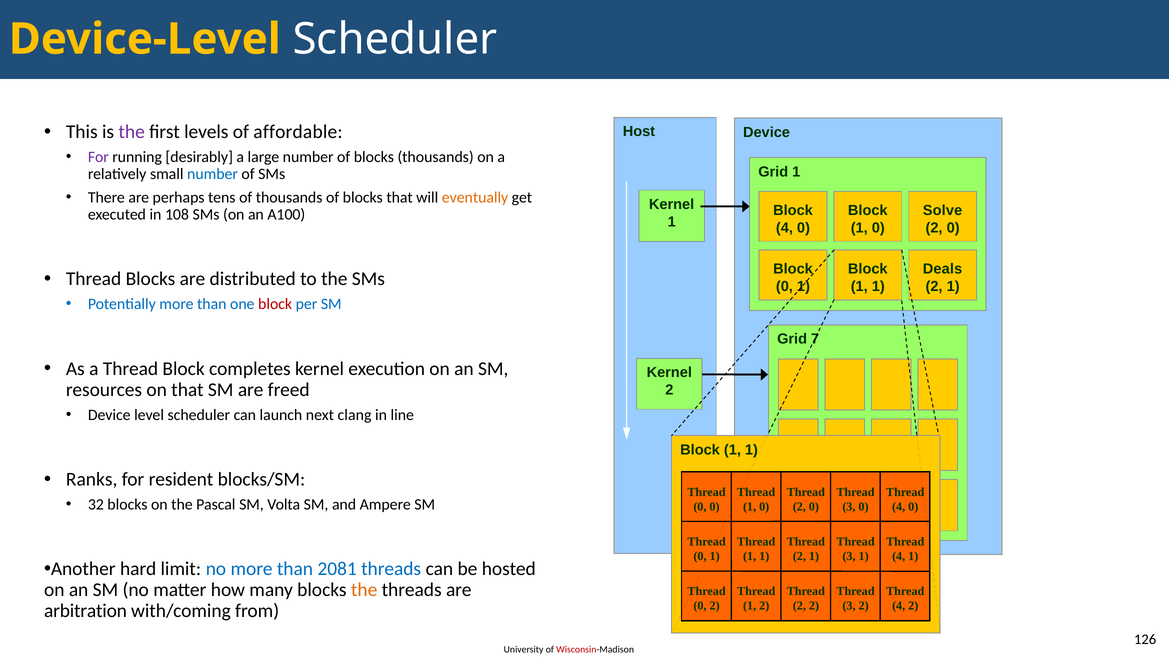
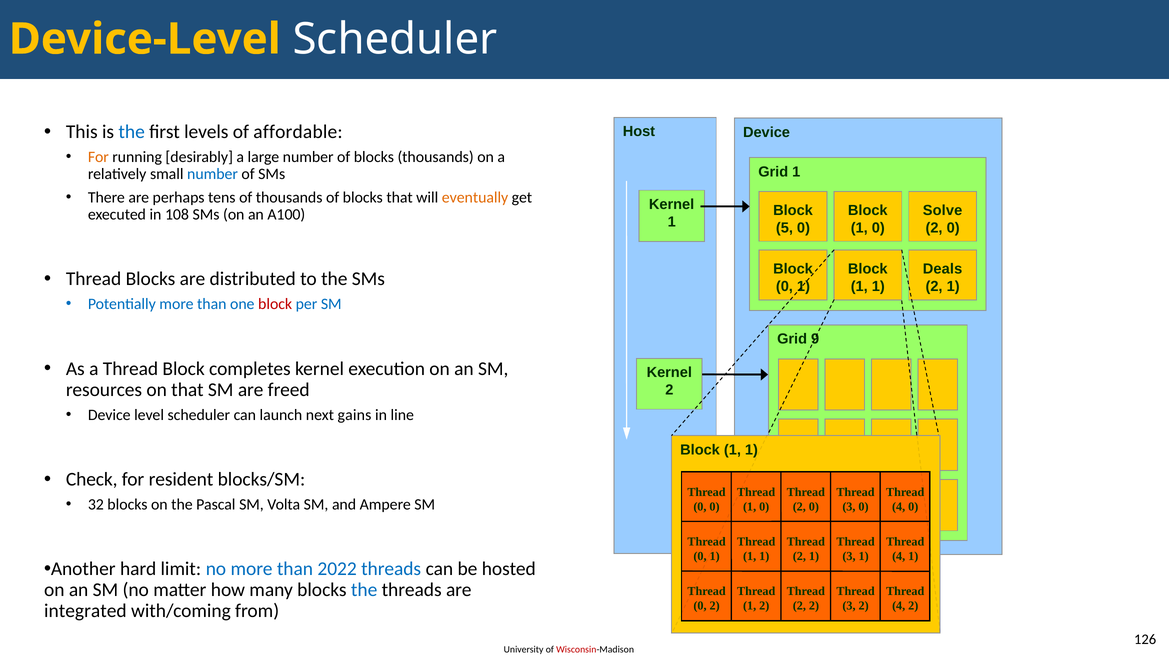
the colour: purple -> blue (132, 132)
For colour: purple -> orange (98, 157)
4: 4 -> 5 (784, 228)
7: 7 -> 9 (815, 339)
clang: clang -> gains (354, 415)
Ranks: Ranks -> Check (92, 479)
2081: 2081 -> 2022 (337, 569)
the colour: orange -> blue (364, 590)
arbitration: arbitration -> integrated (85, 611)
